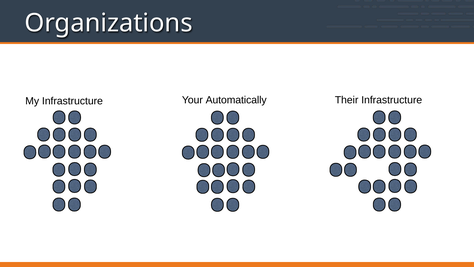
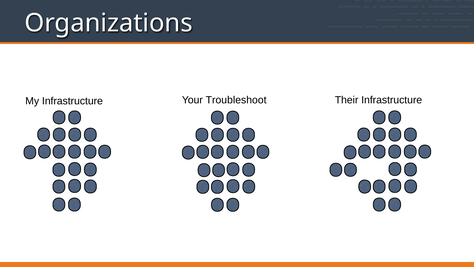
Automatically: Automatically -> Troubleshoot (236, 100)
